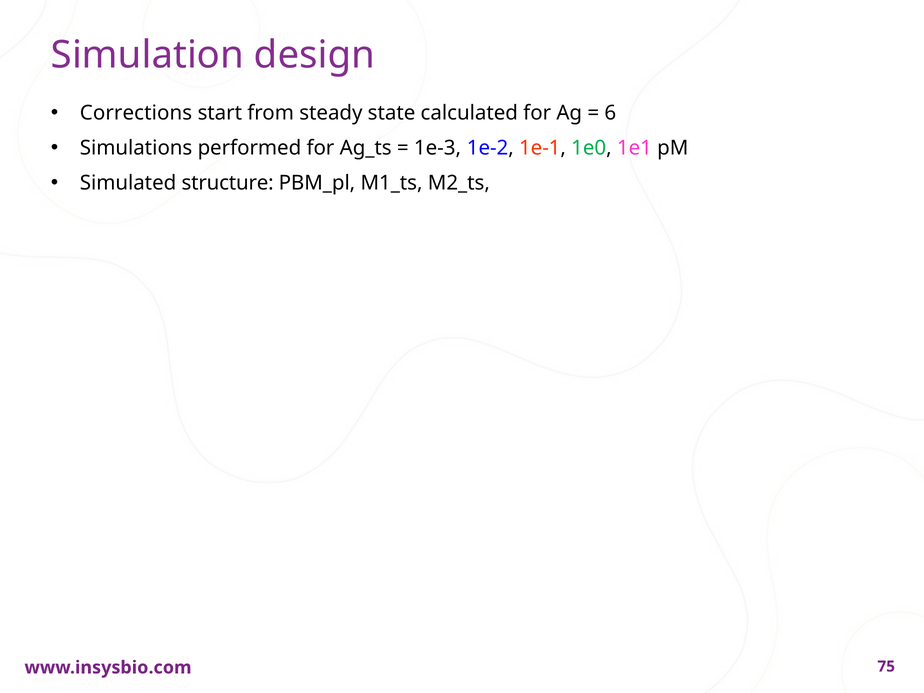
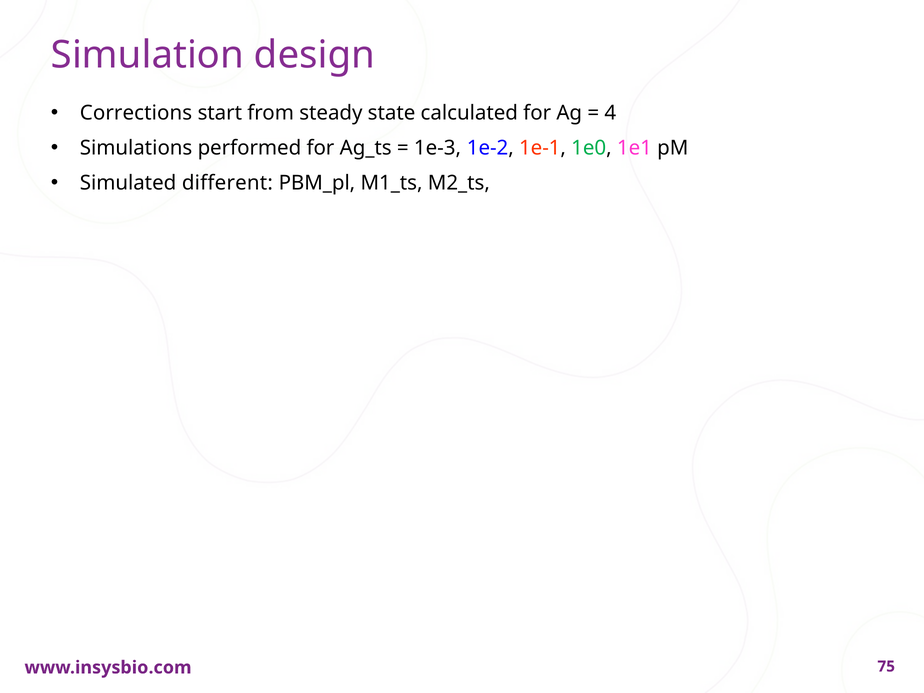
6: 6 -> 4 (610, 113)
structure: structure -> different (227, 183)
